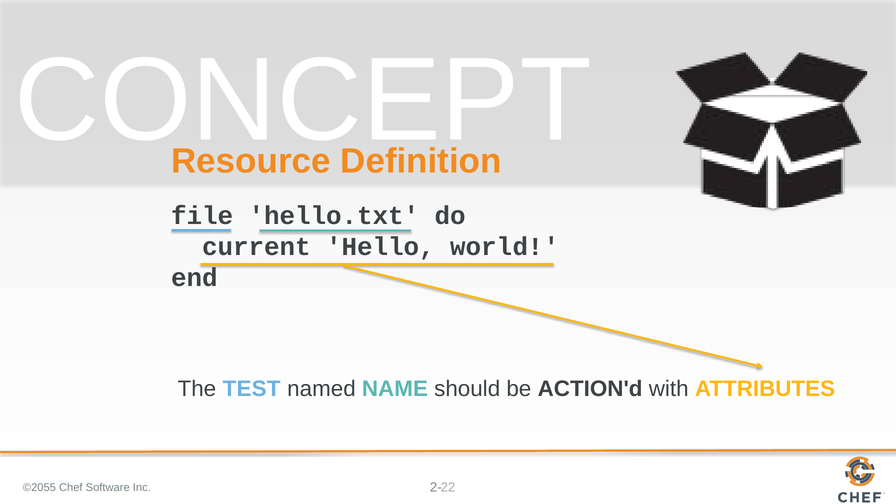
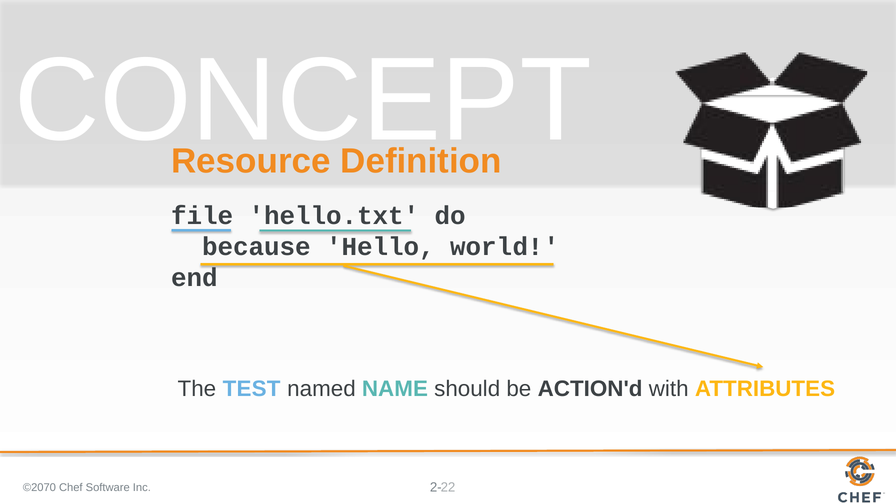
current: current -> because (256, 247)
©2055: ©2055 -> ©2070 (39, 488)
